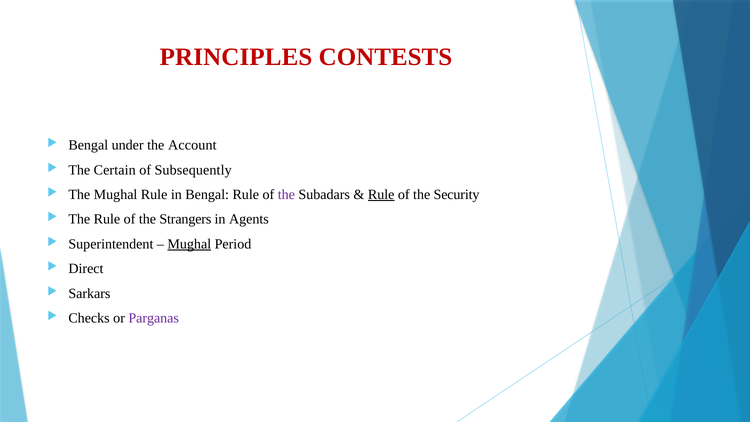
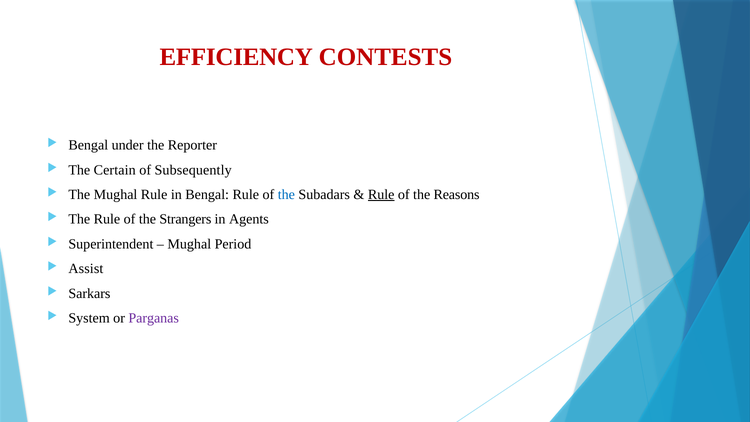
PRINCIPLES: PRINCIPLES -> EFFICIENCY (236, 57)
Account: Account -> Reporter (192, 145)
the colour: purple -> blue (286, 195)
Security: Security -> Reasons (457, 195)
Mughal underline: present -> none (189, 244)
Direct: Direct -> Assist (86, 269)
Checks: Checks -> System (89, 318)
